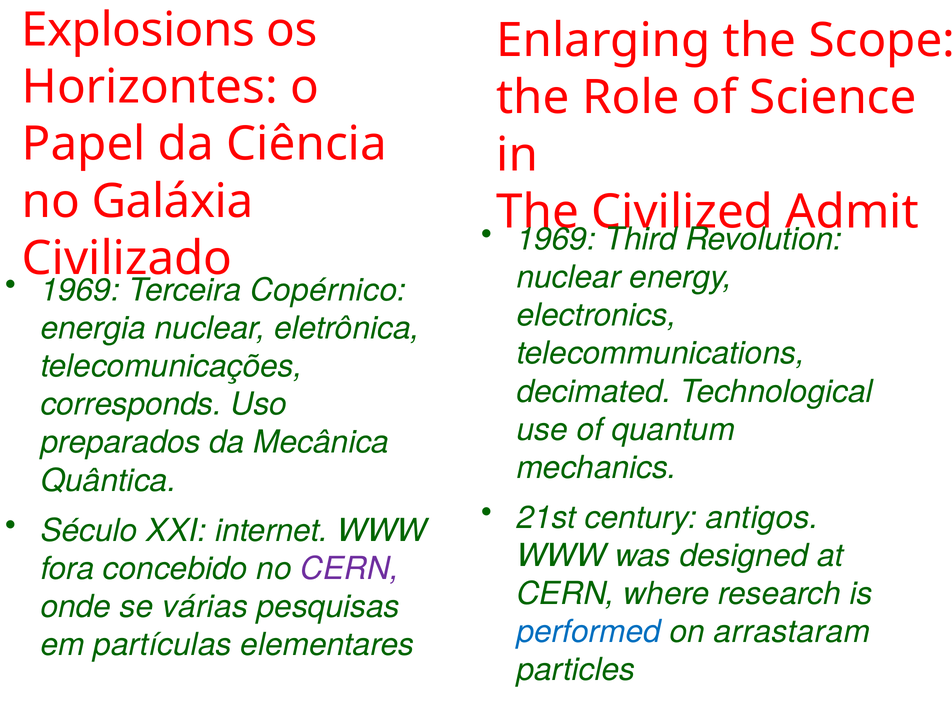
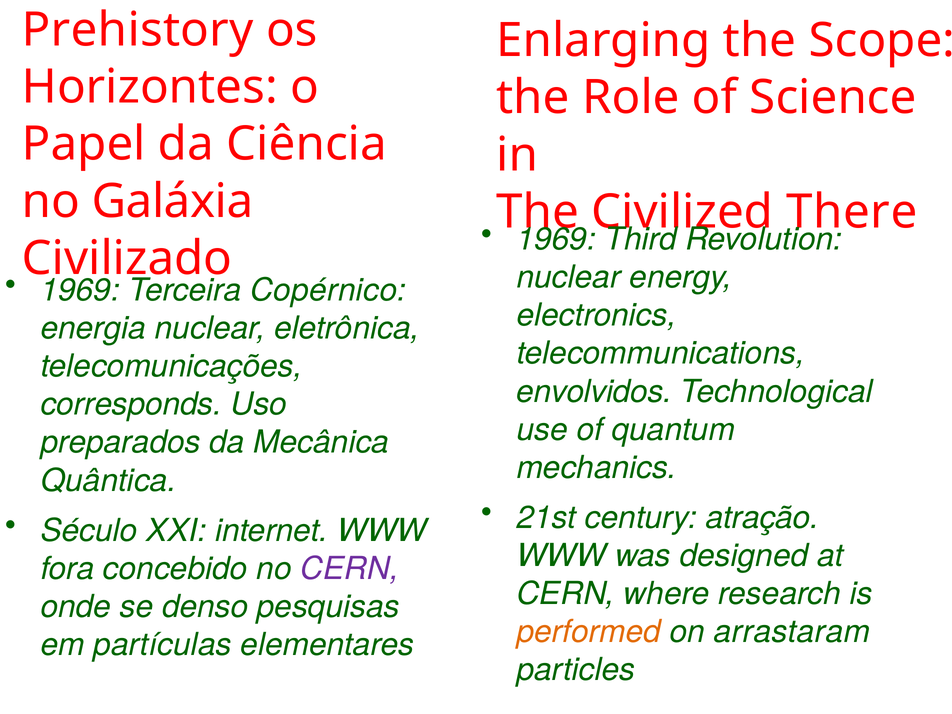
Explosions: Explosions -> Prehistory (138, 30)
Admit: Admit -> There (852, 212)
decimated: decimated -> envolvidos (594, 392)
antigos: antigos -> atração (762, 518)
várias: várias -> denso (205, 607)
performed colour: blue -> orange (589, 632)
